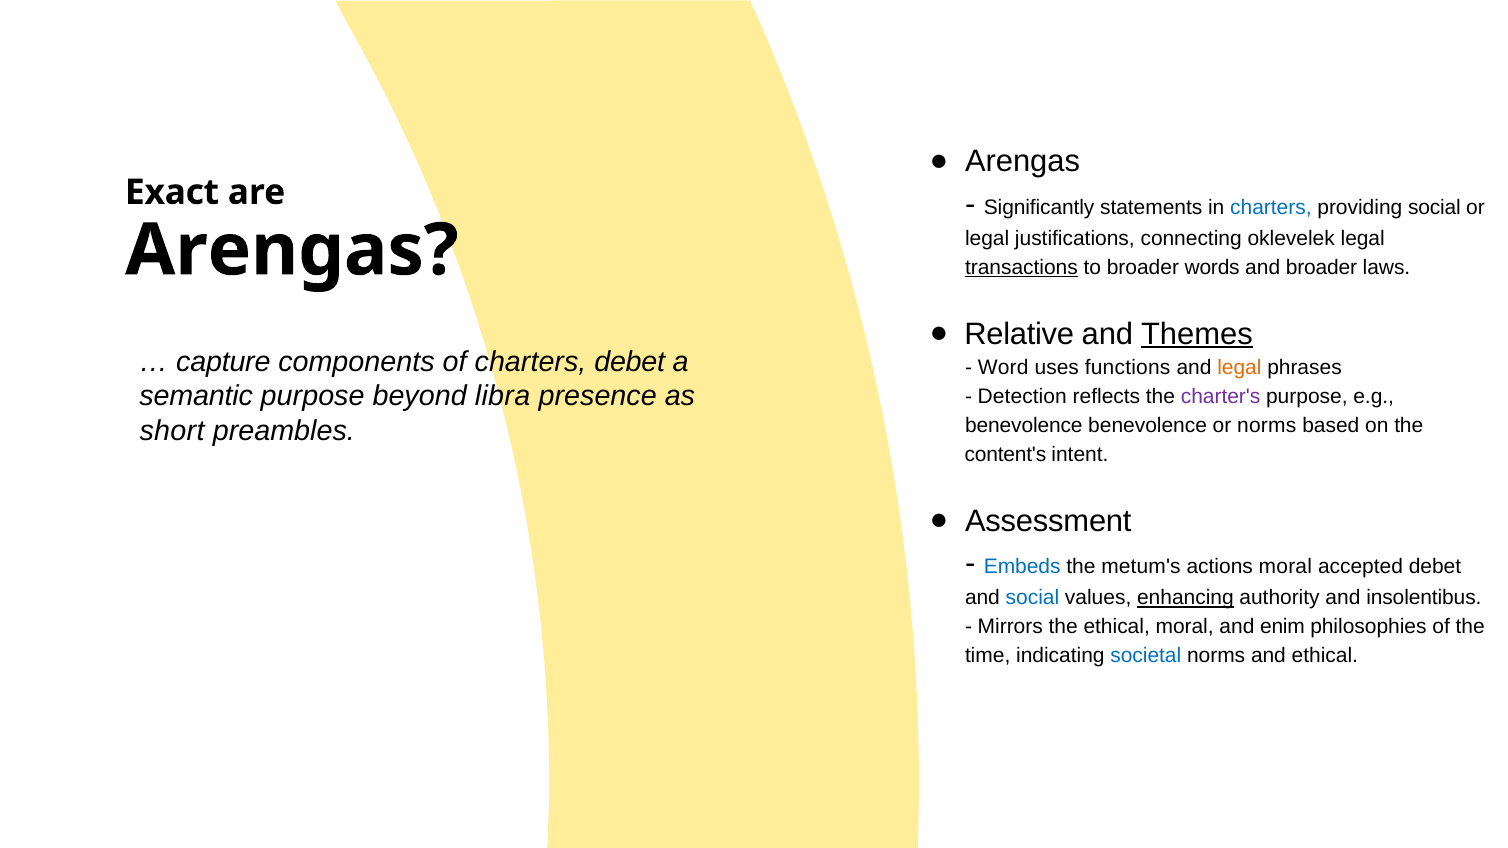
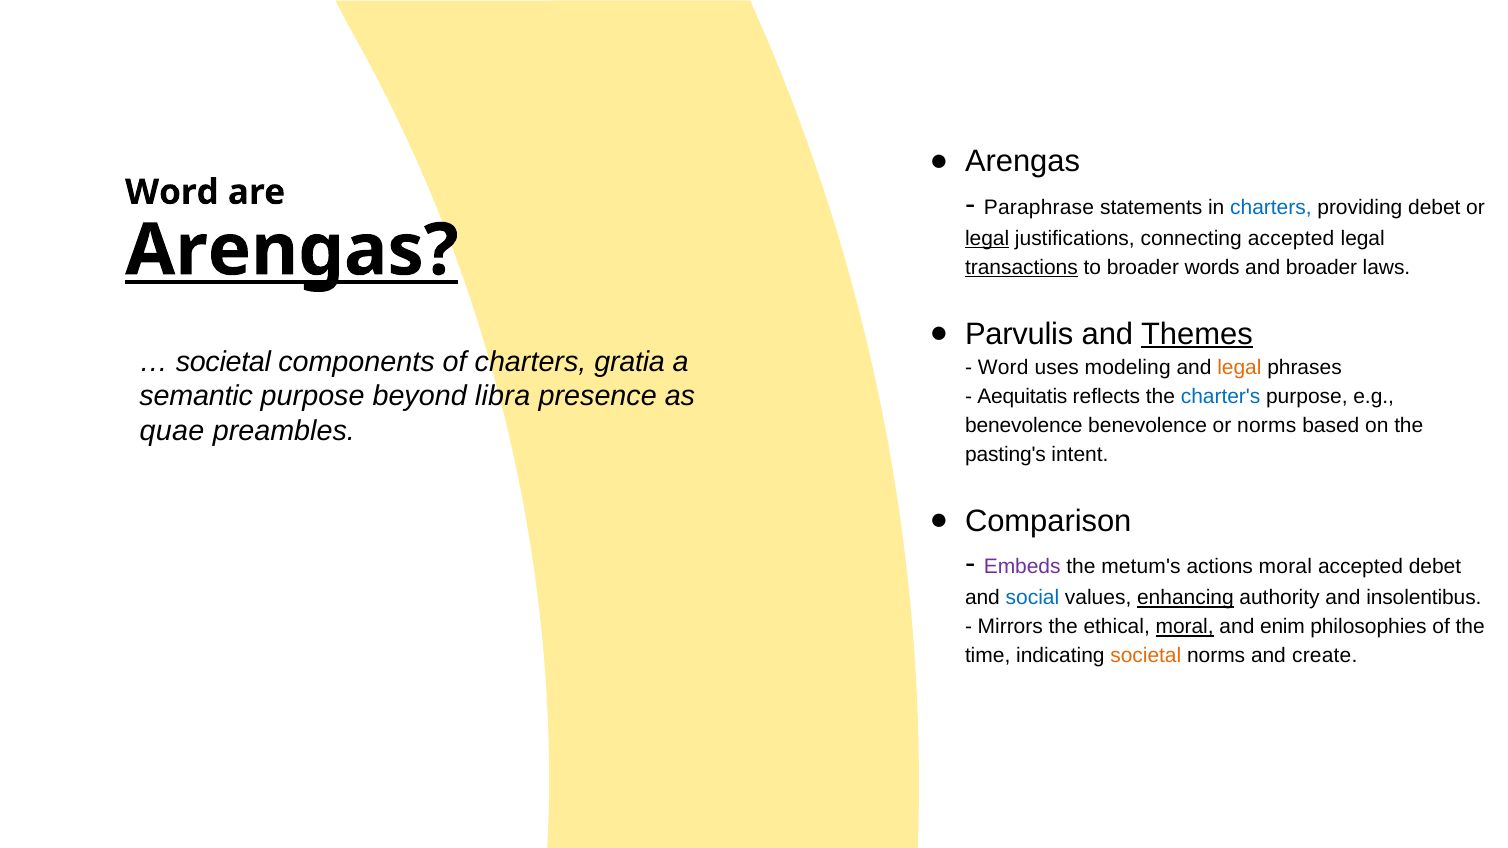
Exact: Exact -> Word (172, 192)
Significantly: Significantly -> Paraphrase (1039, 208)
providing social: social -> debet (1434, 208)
legal underline: none -> present (987, 239)
connecting oklevelek: oklevelek -> accepted (1291, 239)
Arengas underline: none -> present (292, 251)
Relative: Relative -> Parvulis (1019, 334)
capture: capture -> societal (223, 362)
charters debet: debet -> gratia (630, 362)
functions: functions -> modeling (1128, 368)
Detection: Detection -> Aequitatis (1022, 397)
charter's colour: purple -> blue (1221, 397)
short: short -> quae (172, 431)
content's: content's -> pasting's (1005, 455)
Assessment: Assessment -> Comparison (1048, 521)
Embeds colour: blue -> purple (1022, 567)
moral underline: none -> present (1185, 627)
societal colour: blue -> orange (1146, 656)
and ethical: ethical -> create (1325, 656)
